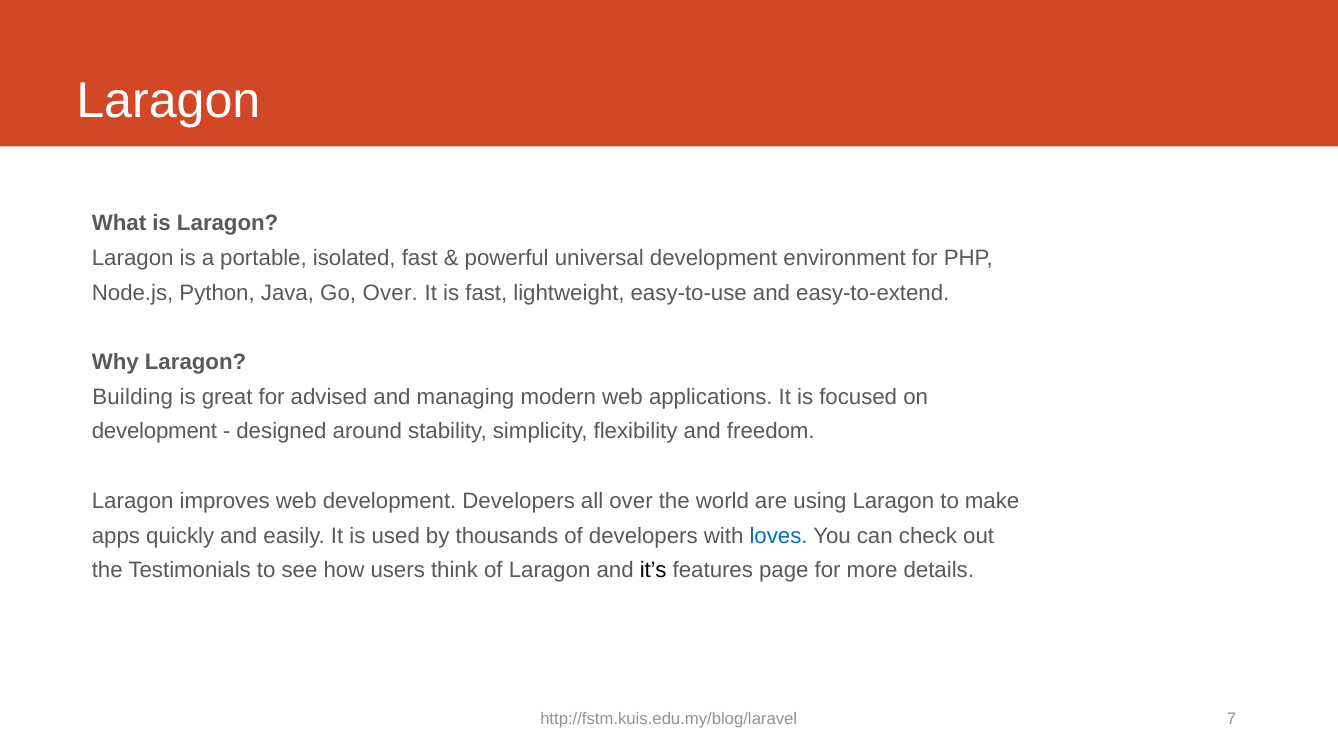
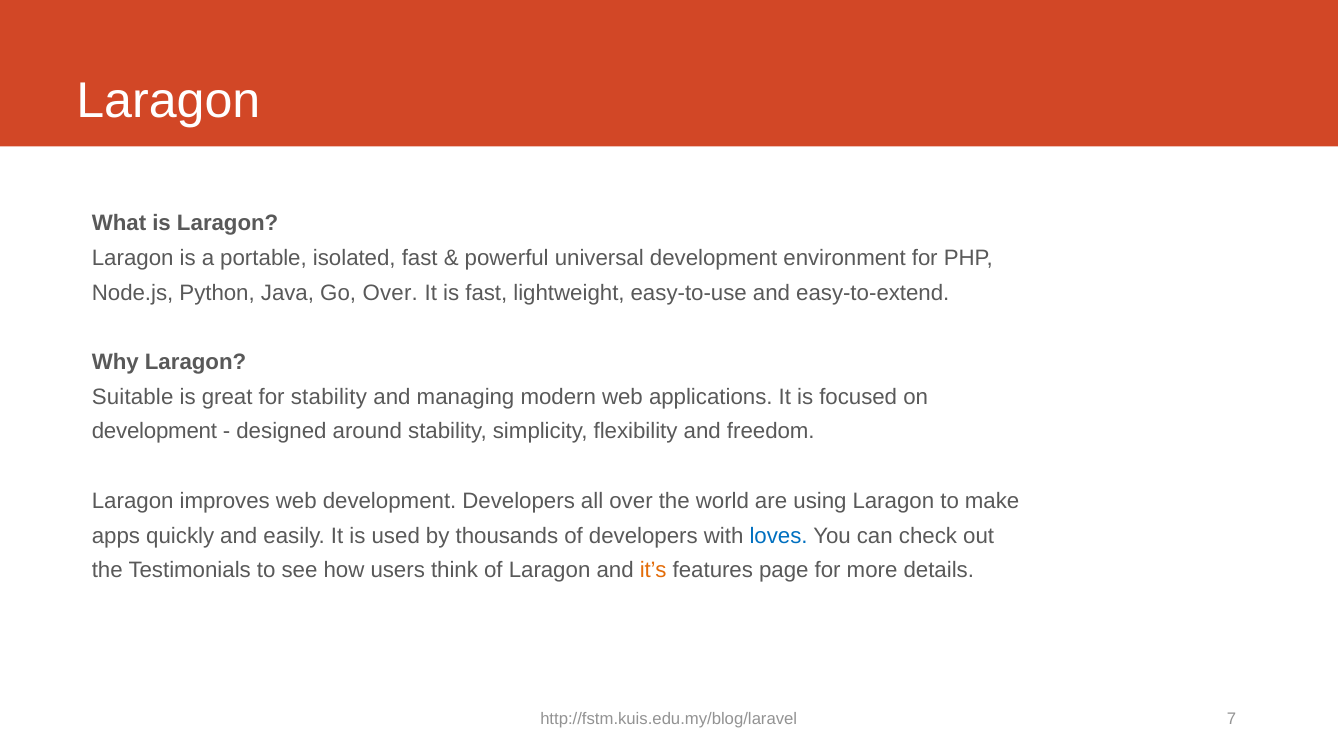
Building: Building -> Suitable (133, 397)
for advised: advised -> stability (329, 397)
it’s colour: black -> orange (653, 570)
